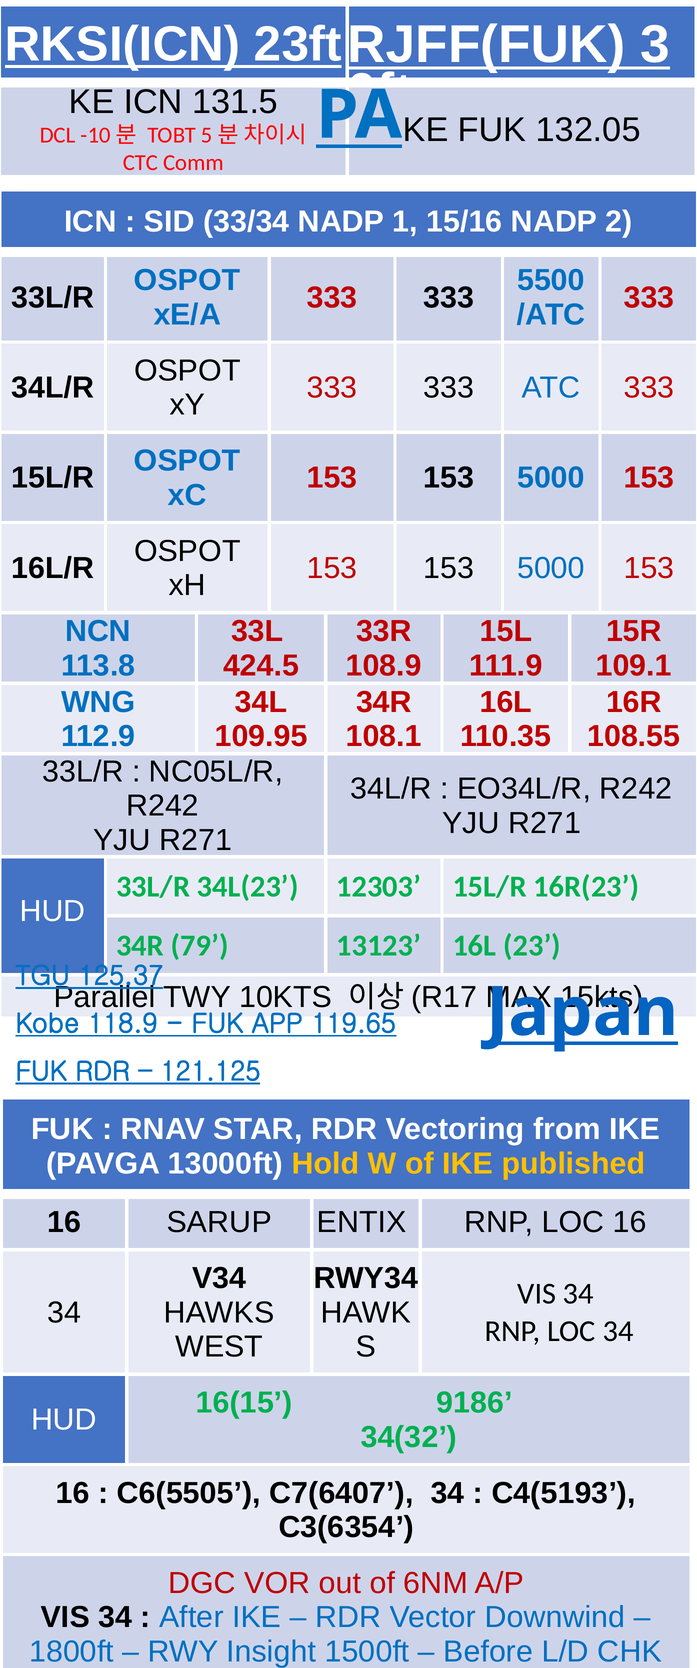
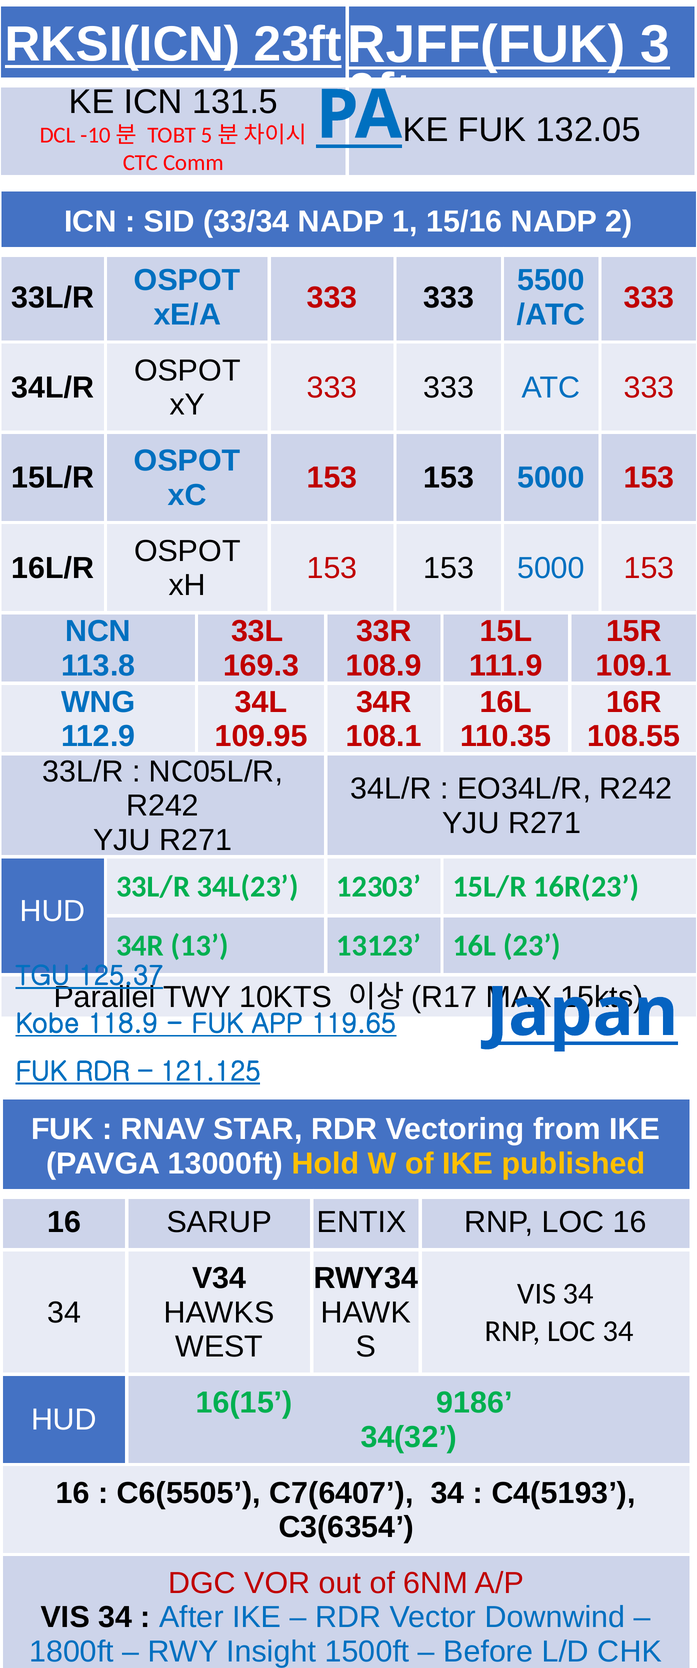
424.5: 424.5 -> 169.3 (261, 666)
79: 79 -> 13 (200, 946)
